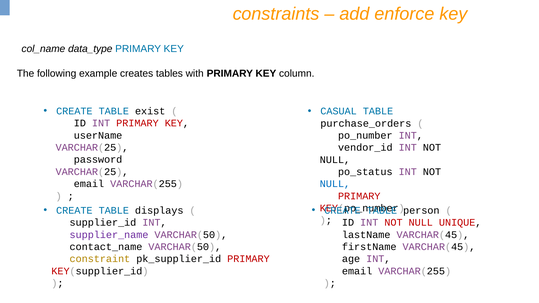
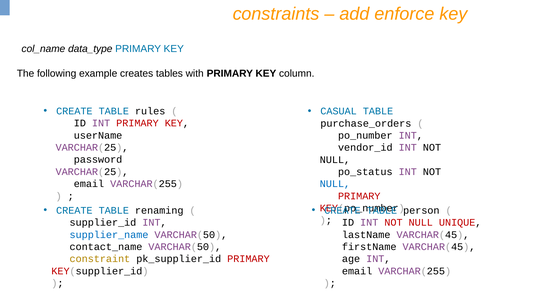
exist: exist -> rules (150, 111)
displays: displays -> renaming (159, 211)
supplier_name colour: purple -> blue (109, 235)
